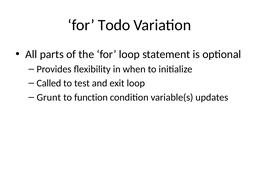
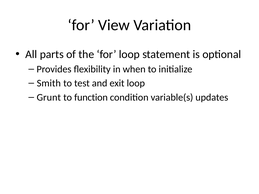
Todo: Todo -> View (114, 25)
Called: Called -> Smith (49, 83)
